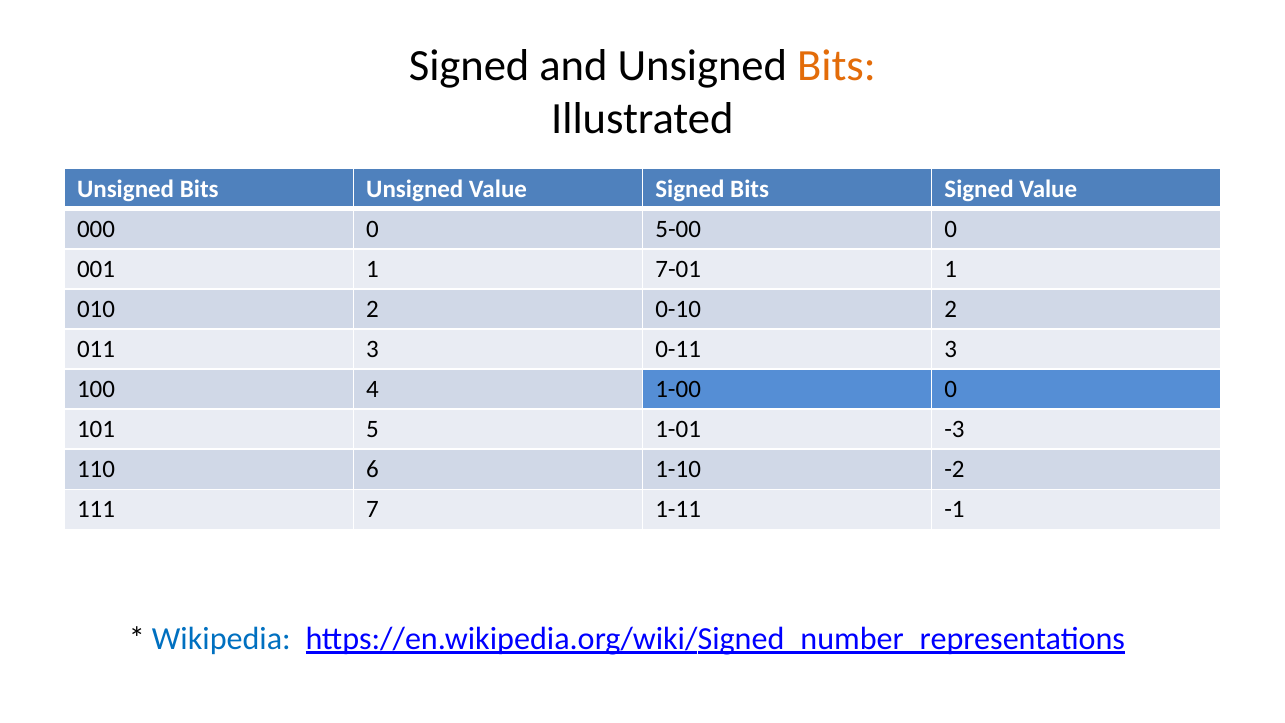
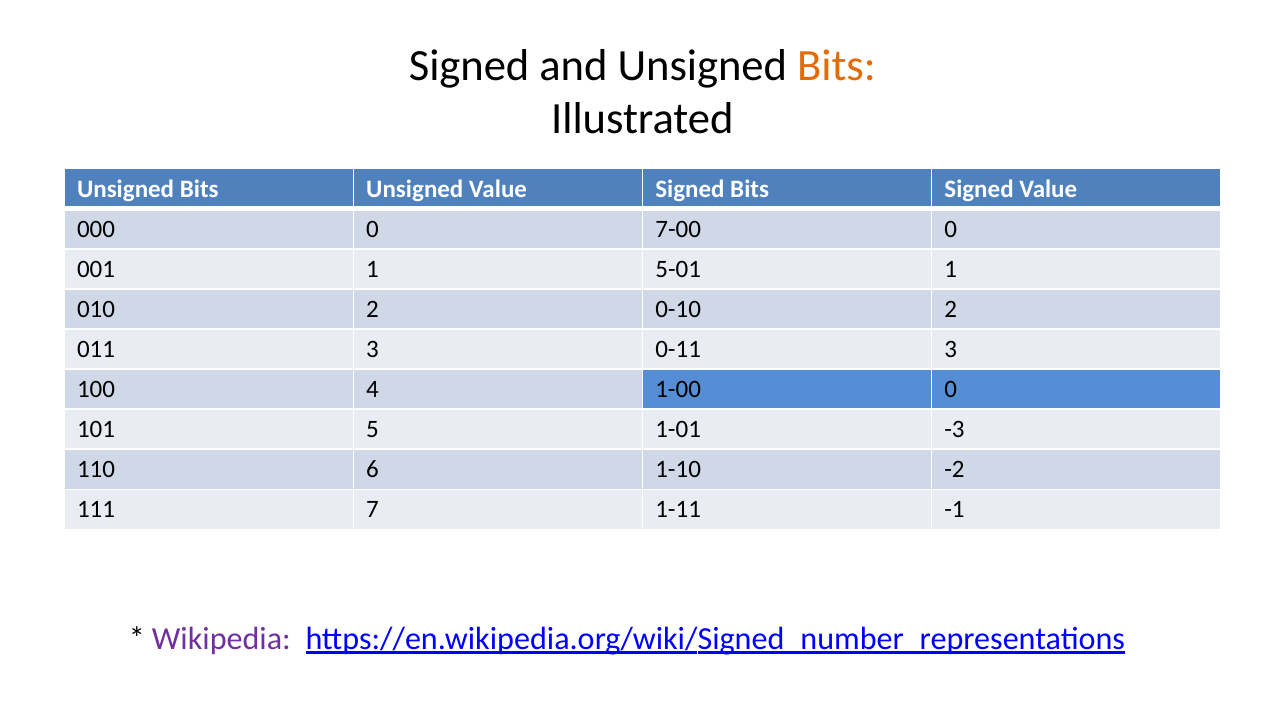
5-00: 5-00 -> 7-00 (678, 229)
7-01: 7-01 -> 5-01 (678, 269)
Wikipedia colour: blue -> purple (221, 639)
